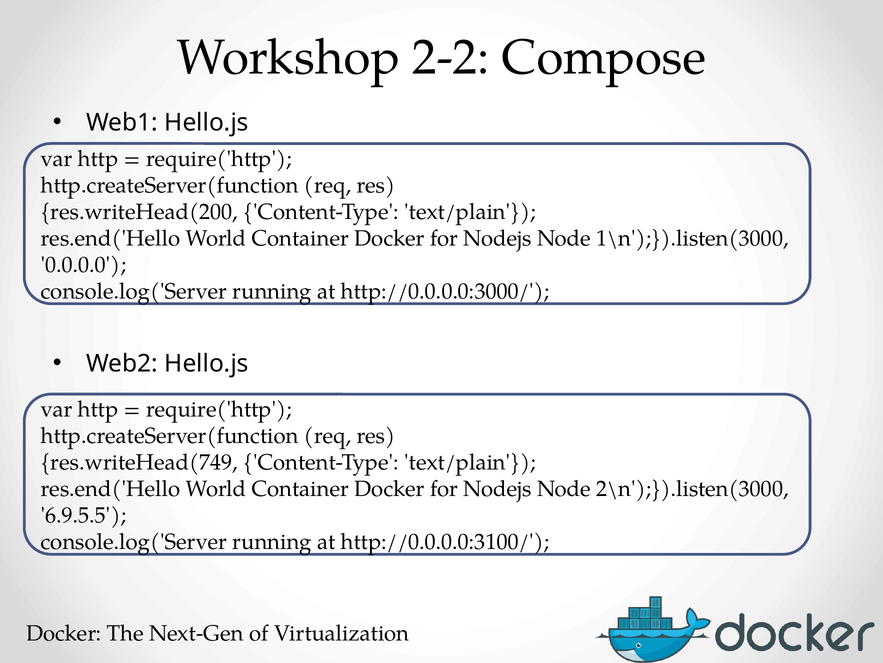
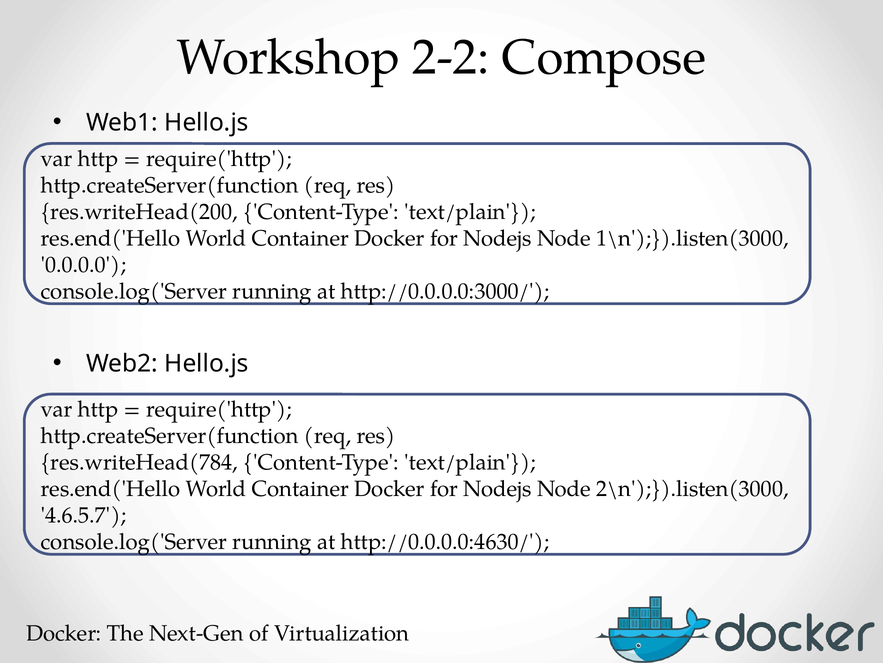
res.writeHead(749: res.writeHead(749 -> res.writeHead(784 (139, 462)
6.9.5.5: 6.9.5.5 -> 4.6.5.7 (83, 515)
http://0.0.0.0:3100/: http://0.0.0.0:3100/ -> http://0.0.0.0:4630/ (445, 541)
